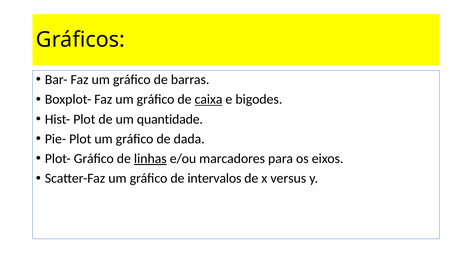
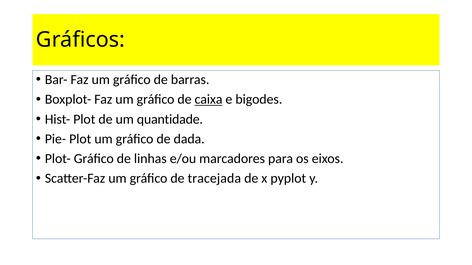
linhas underline: present -> none (150, 159)
intervalos: intervalos -> tracejada (214, 179)
versus: versus -> pyplot (288, 179)
